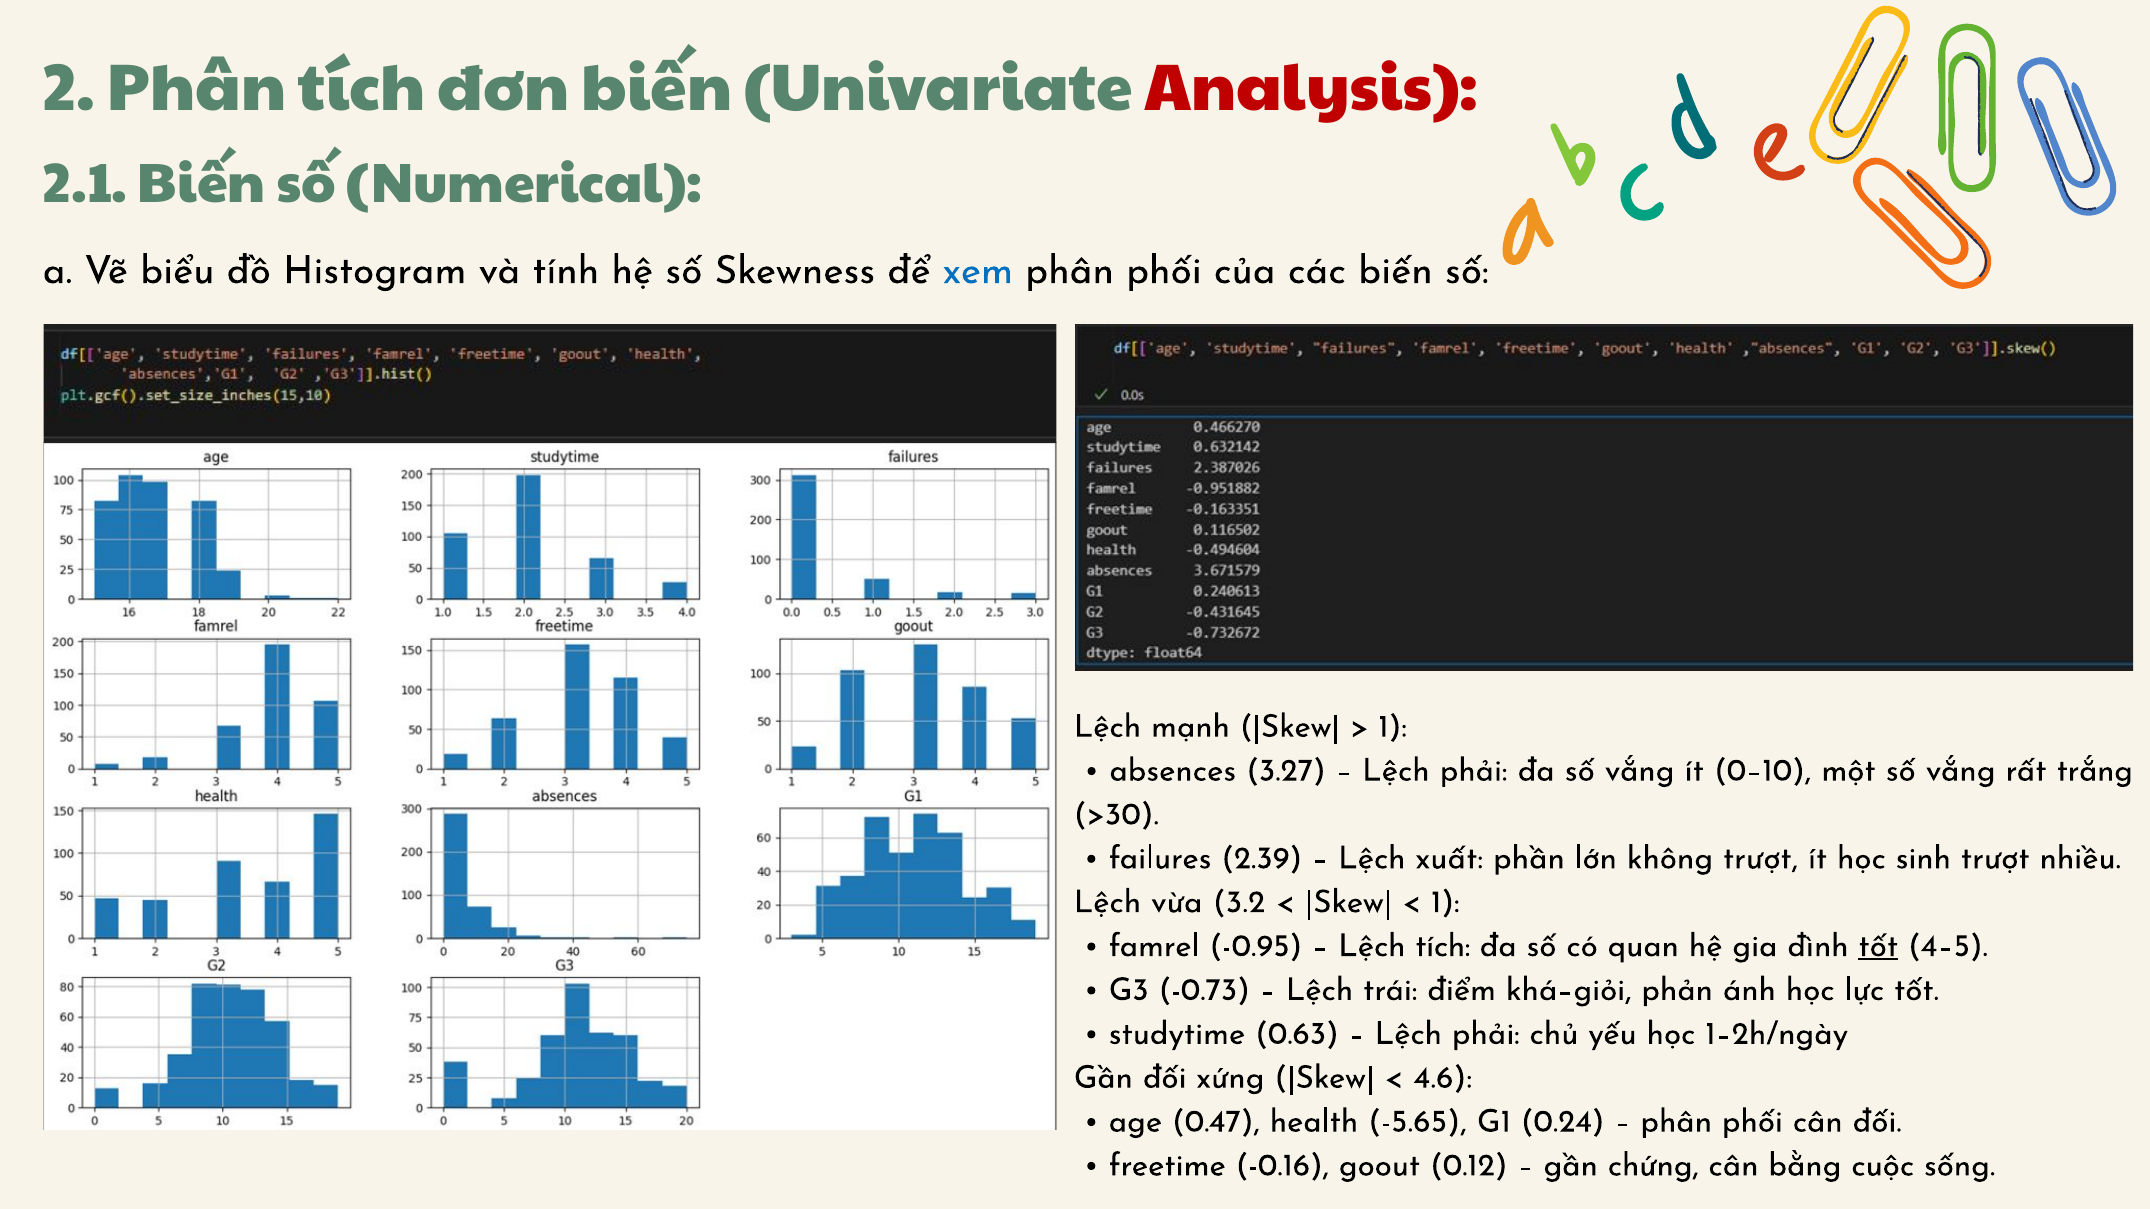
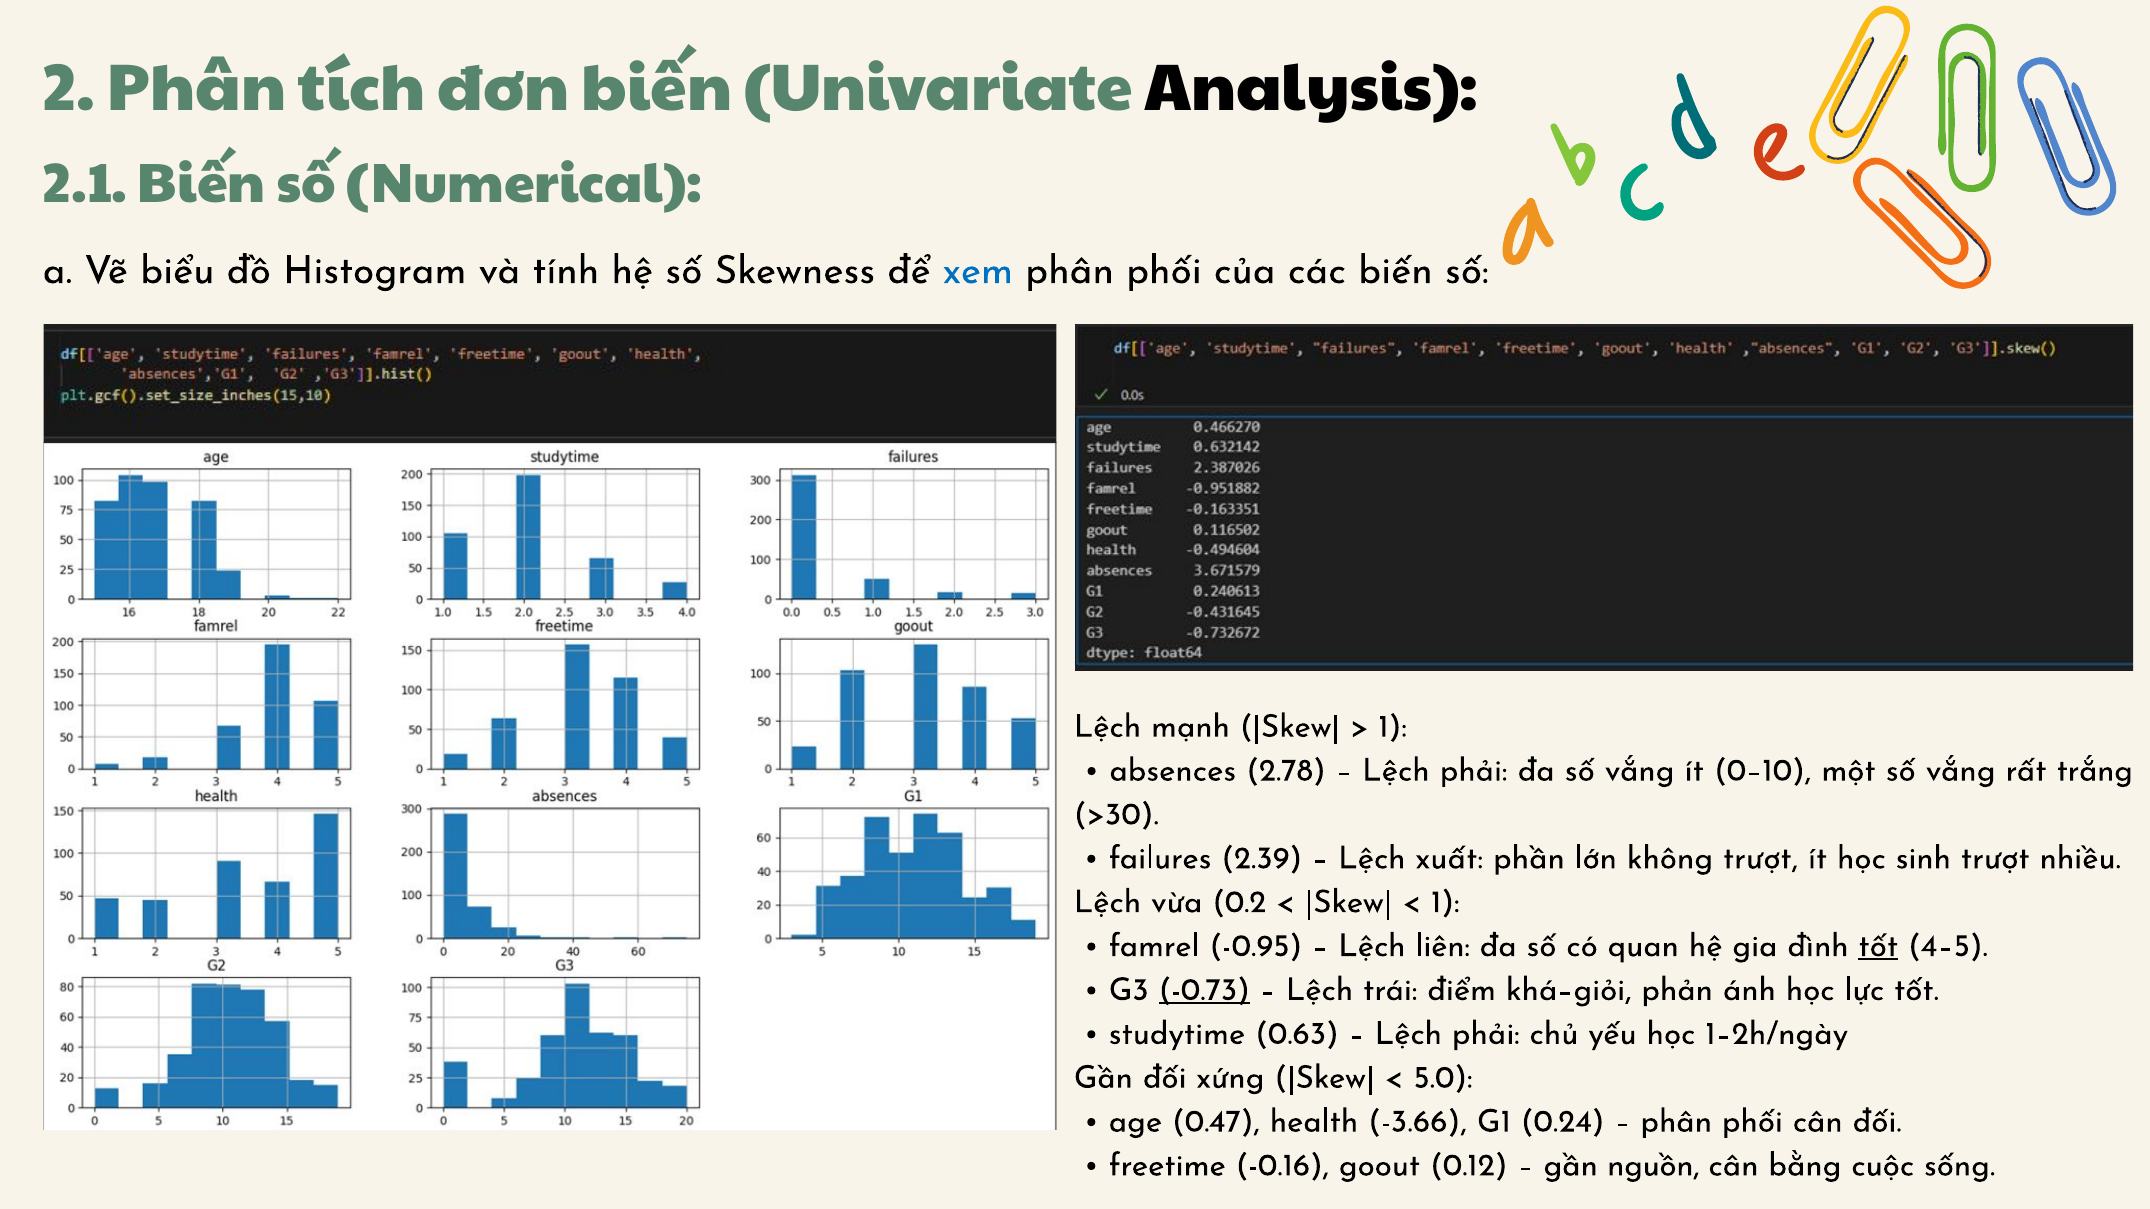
Analysis colour: red -> black (1312, 89)
3.27: 3.27 -> 2.78 (1286, 771)
3.2: 3.2 -> 0.2 (1239, 902)
Lệch tích: tích -> liên (1443, 946)
-0.73 underline: none -> present (1204, 990)
4.6: 4.6 -> 5.0 (1443, 1078)
-5.65: -5.65 -> -3.66 (1418, 1122)
chứng: chứng -> nguồn (1653, 1166)
